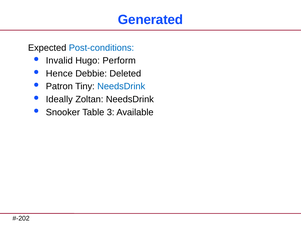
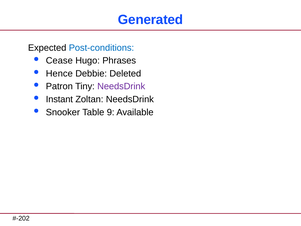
Invalid: Invalid -> Cease (59, 61)
Perform: Perform -> Phrases (119, 61)
NeedsDrink colour: blue -> purple (121, 86)
Ideally: Ideally -> Instant (59, 99)
3: 3 -> 9 (111, 112)
